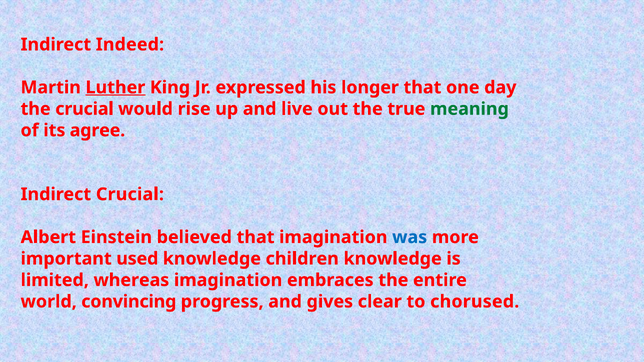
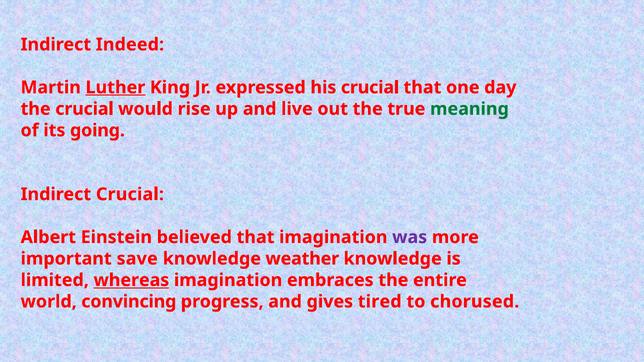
his longer: longer -> crucial (370, 88)
agree: agree -> going (97, 130)
was colour: blue -> purple (410, 237)
used: used -> save (137, 259)
children: children -> weather (302, 259)
whereas underline: none -> present (131, 280)
clear: clear -> tired (380, 302)
